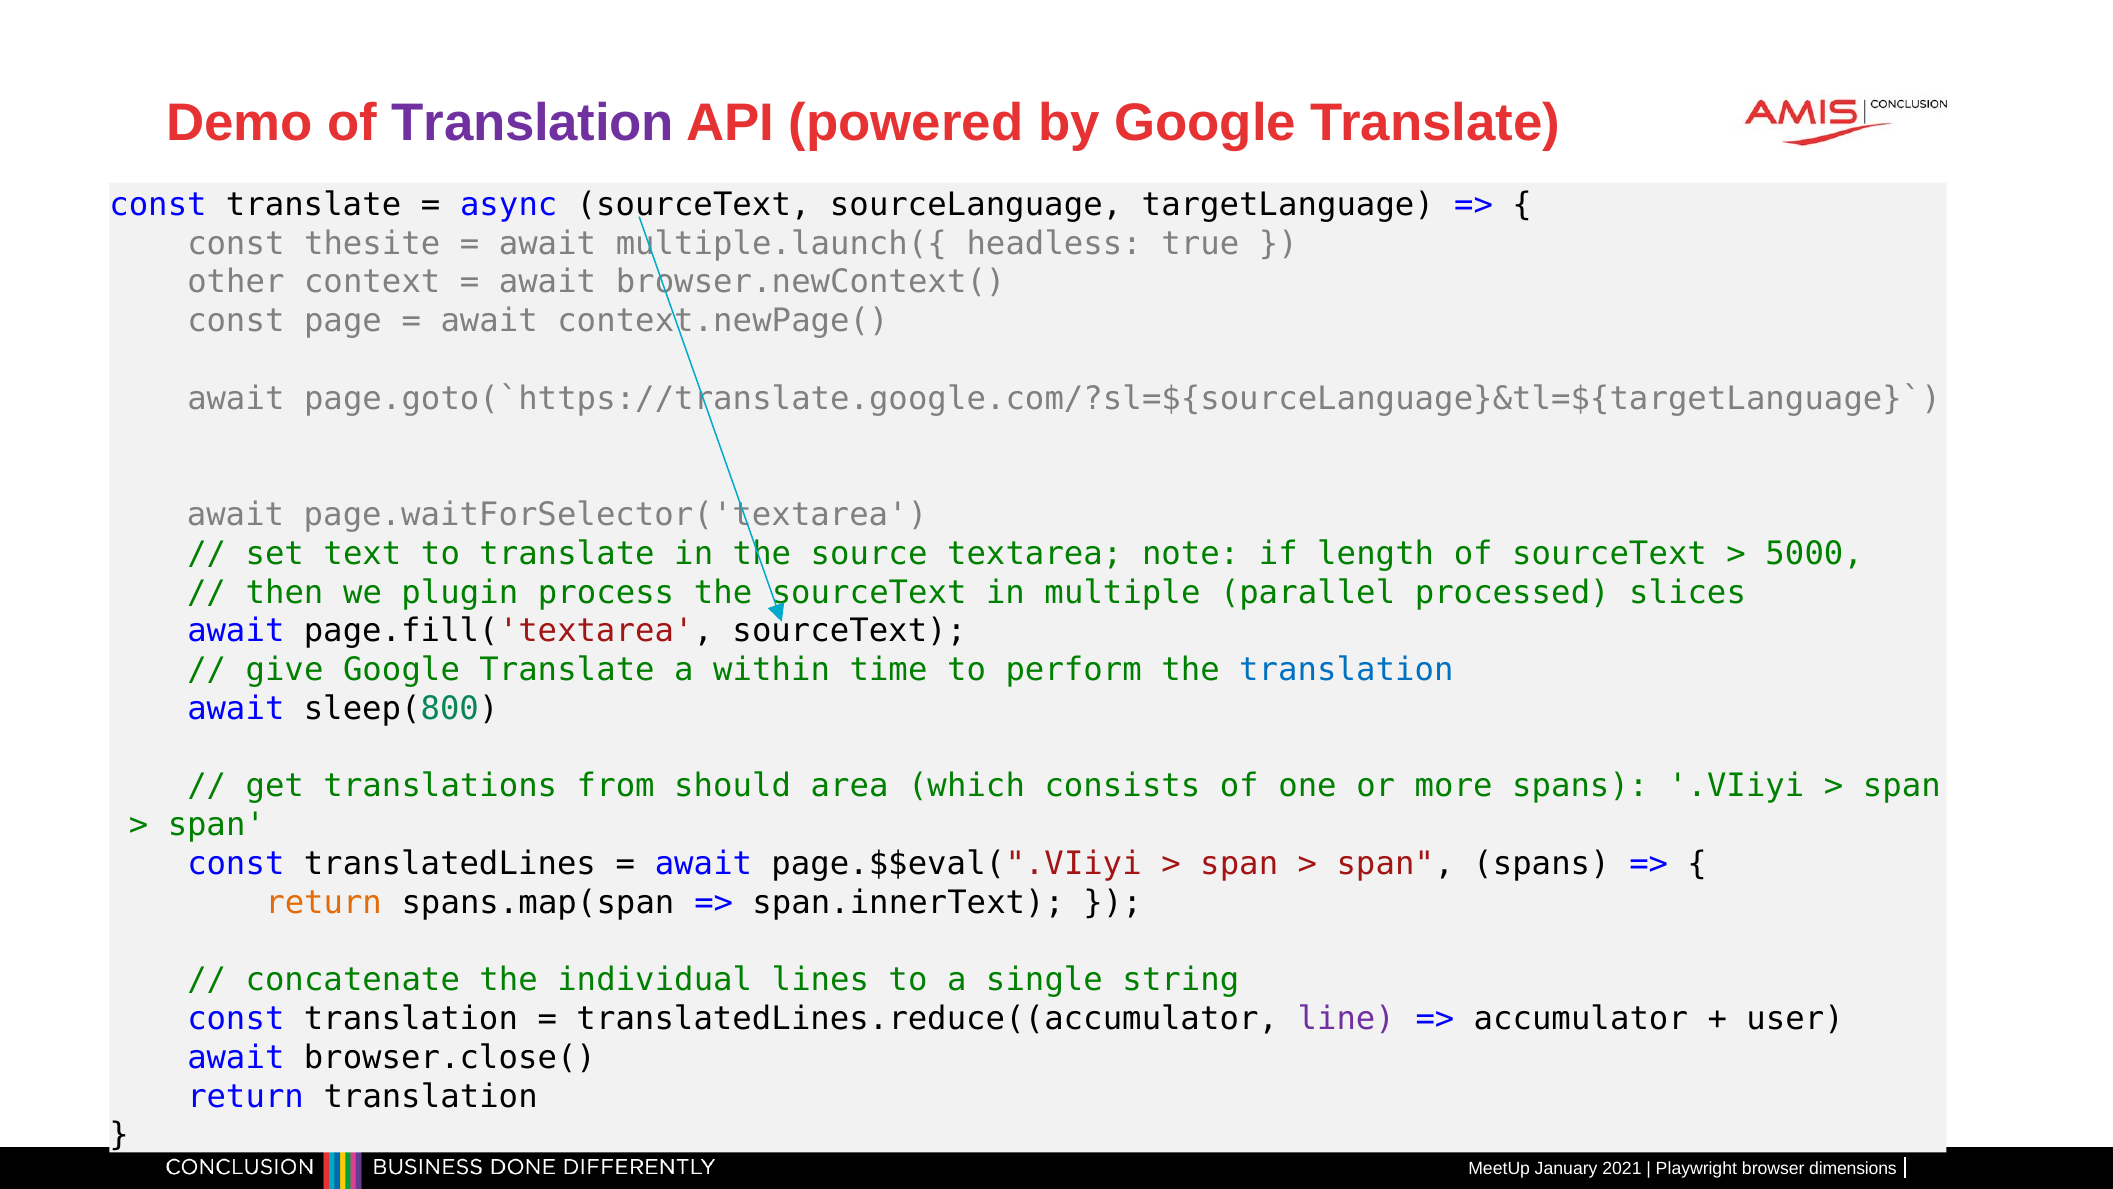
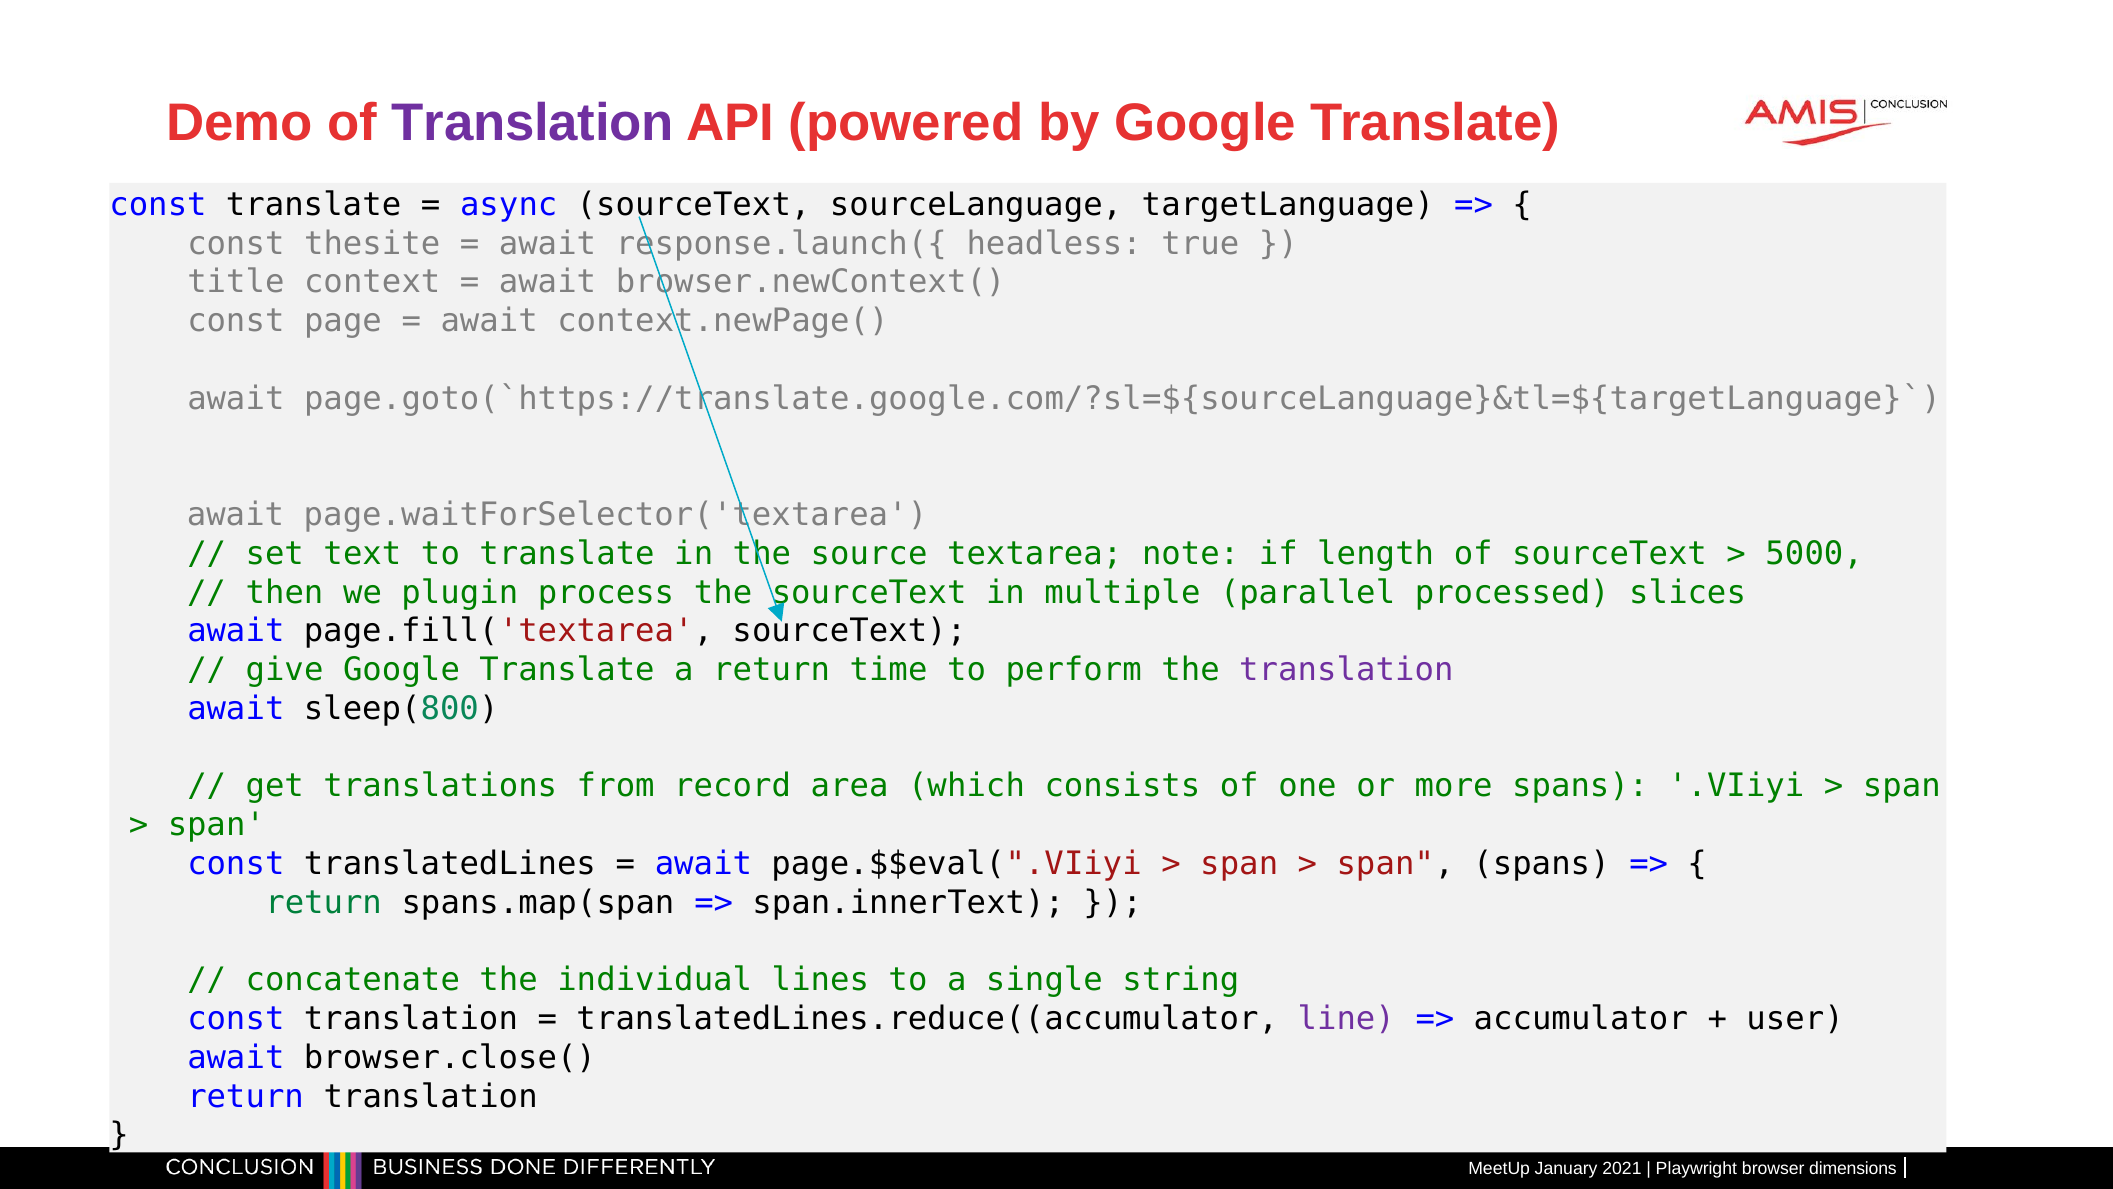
multiple.launch({: multiple.launch({ -> response.launch({ (781, 243)
other: other -> title (236, 282)
a within: within -> return (772, 670)
translation colour: blue -> purple (1346, 670)
should: should -> record (733, 786)
return colour: orange -> green (324, 902)
